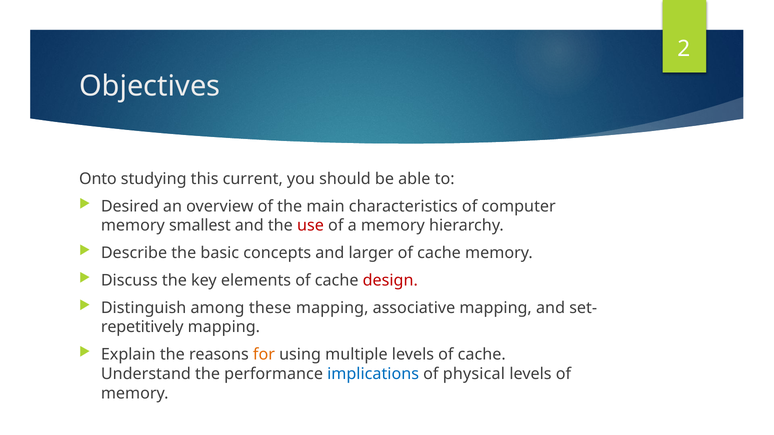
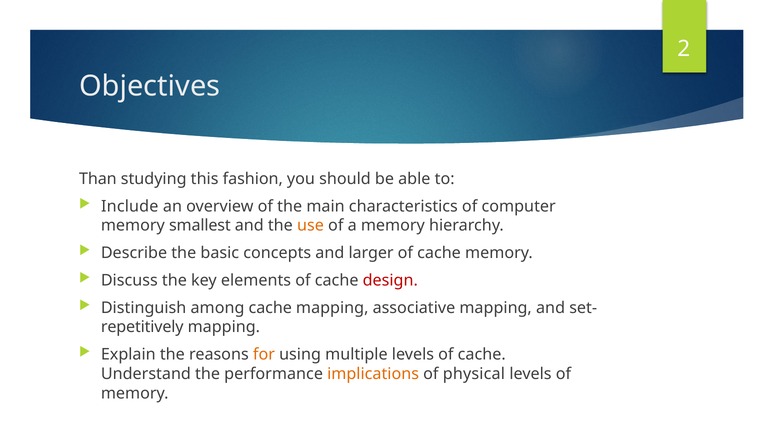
Onto: Onto -> Than (98, 179)
current: current -> fashion (253, 179)
Desired: Desired -> Include (130, 206)
use colour: red -> orange (310, 226)
among these: these -> cache (270, 308)
implications colour: blue -> orange (373, 374)
